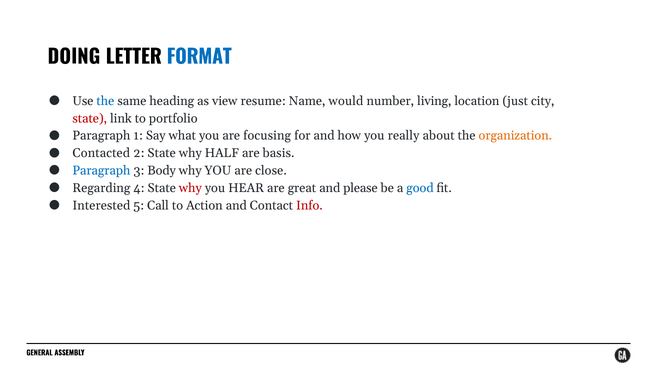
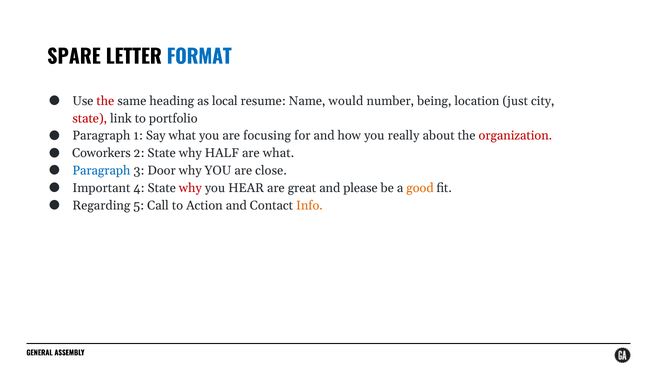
DOING: DOING -> SPARE (74, 57)
the colour: blue -> red (105, 101)
view: view -> local (225, 101)
living: living -> being (434, 101)
organization colour: orange -> red (515, 136)
Contacted: Contacted -> Coworkers (101, 153)
are basis: basis -> what (279, 153)
Body: Body -> Door (162, 171)
Regarding: Regarding -> Important (101, 188)
good colour: blue -> orange (420, 188)
Interested: Interested -> Regarding (101, 205)
Info colour: red -> orange (309, 205)
